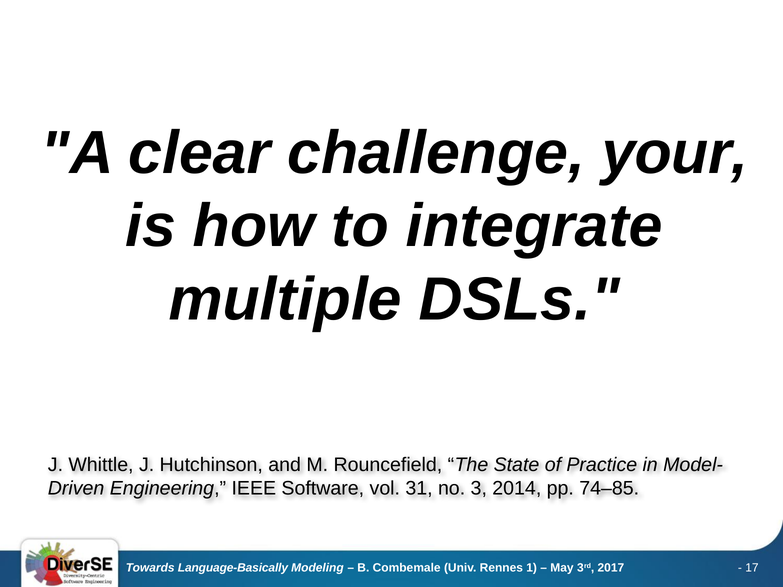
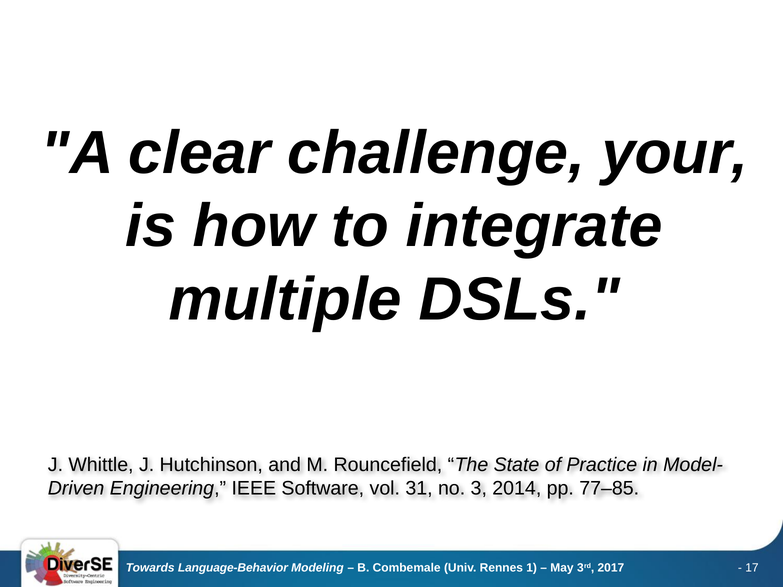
74–85: 74–85 -> 77–85 (609, 488)
Language-Basically: Language-Basically -> Language-Behavior (233, 568)
